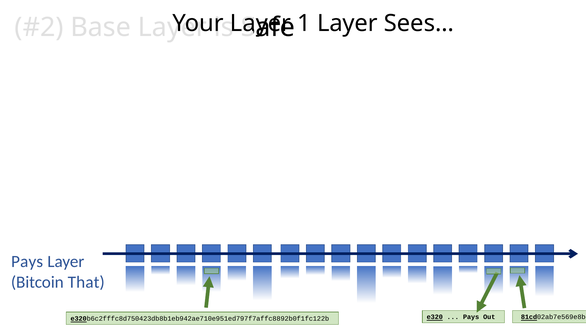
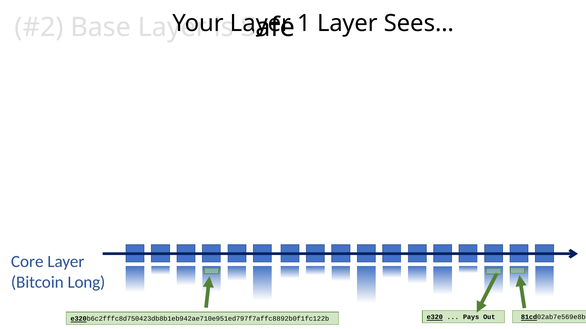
Pays: Pays -> Core (27, 262)
That: That -> Long (86, 283)
